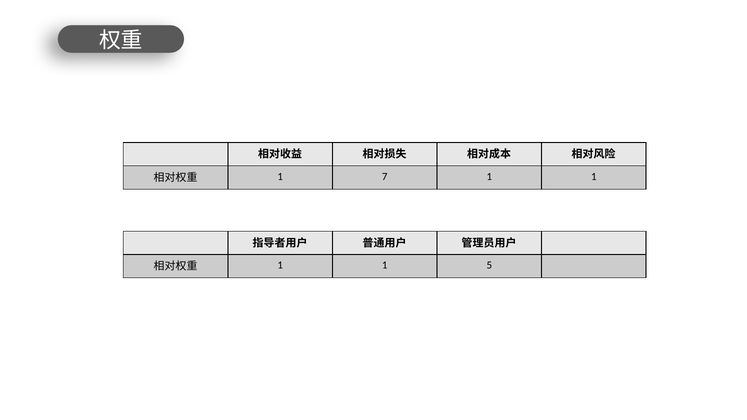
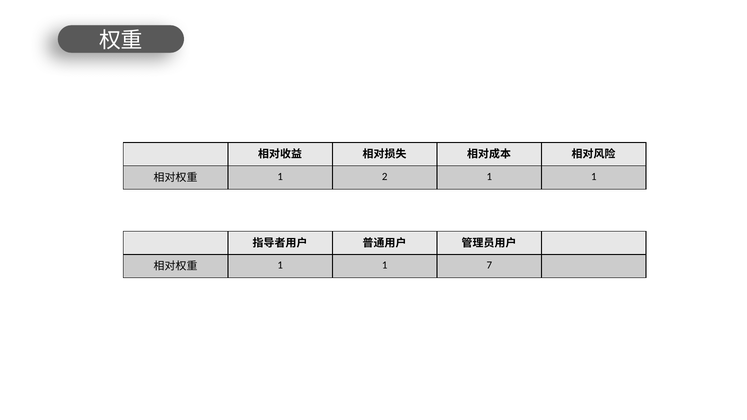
7: 7 -> 2 (385, 177)
5: 5 -> 7 (489, 265)
